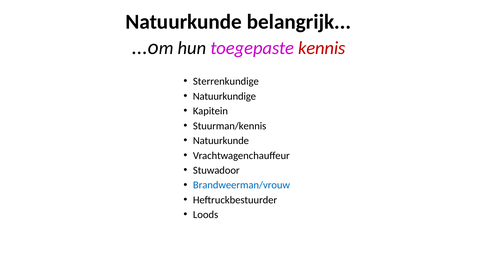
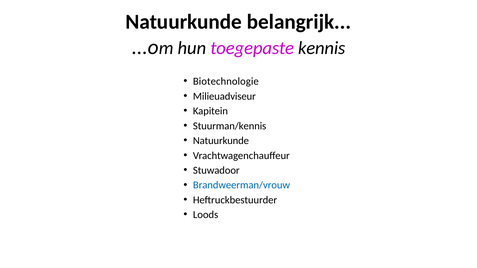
kennis colour: red -> black (322, 48)
Sterrenkundige: Sterrenkundige -> Biotechnologie (226, 82)
Natuurkundige: Natuurkundige -> Milieuadviseur (224, 96)
